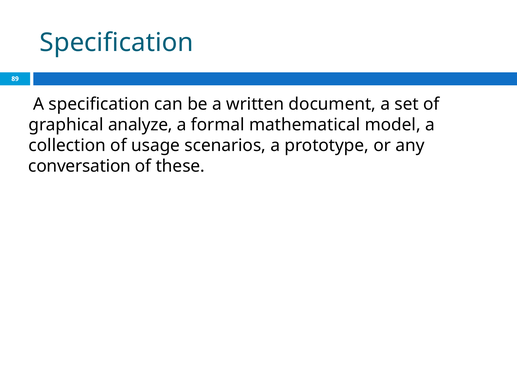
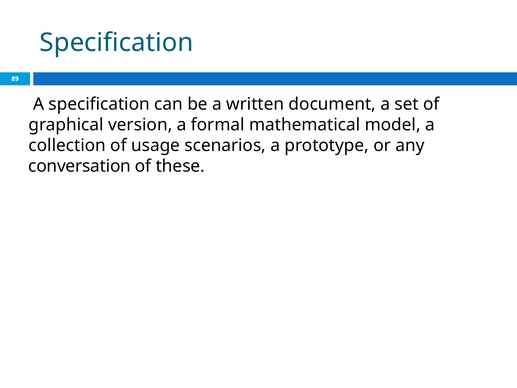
analyze: analyze -> version (140, 125)
